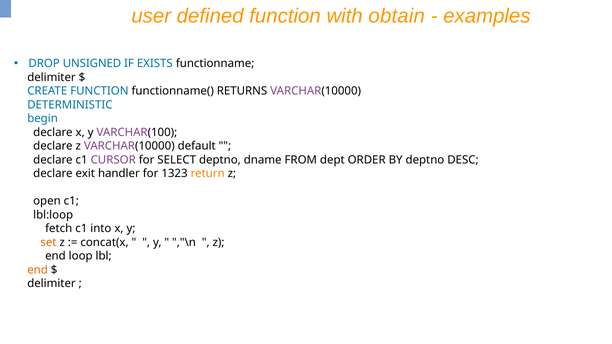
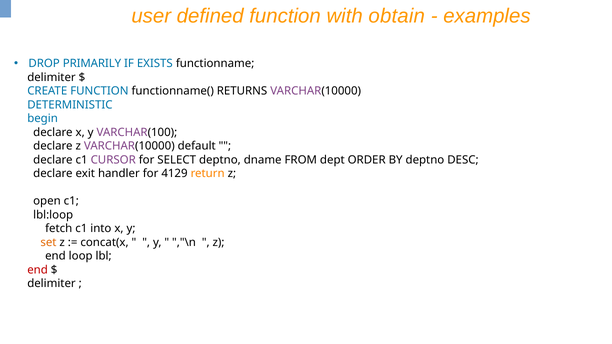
UNSIGNED: UNSIGNED -> PRIMARILY (92, 64)
1323: 1323 -> 4129 (175, 174)
end colour: orange -> red (38, 270)
